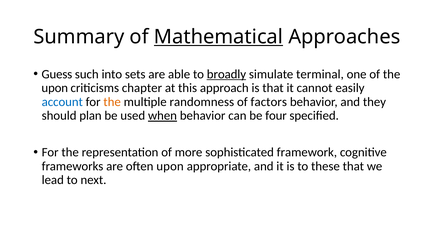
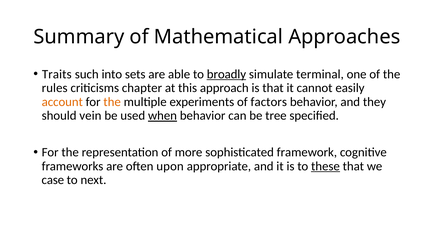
Mathematical underline: present -> none (219, 37)
Guess: Guess -> Traits (57, 74)
upon: upon -> rules (55, 88)
account colour: blue -> orange (62, 102)
randomness: randomness -> experiments (202, 102)
plan: plan -> vein (90, 116)
four: four -> tree (276, 116)
these underline: none -> present (325, 166)
lead: lead -> case (53, 180)
